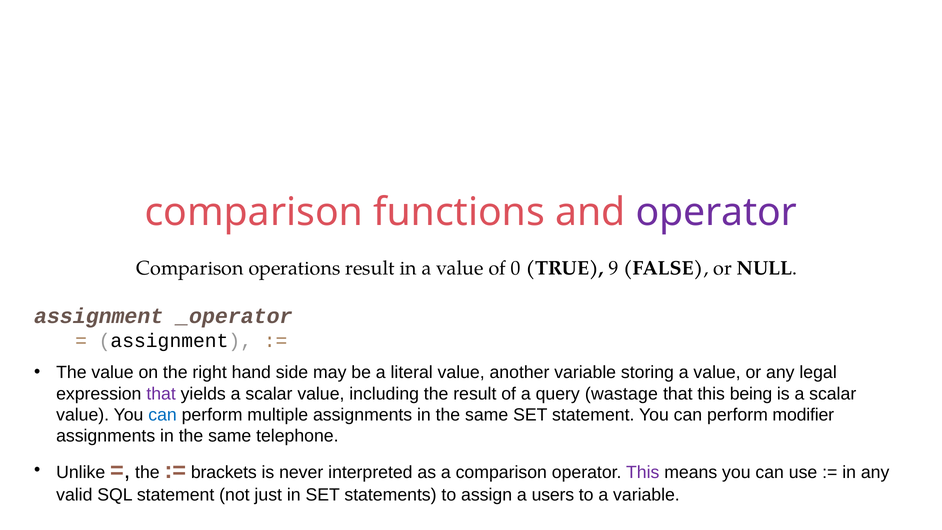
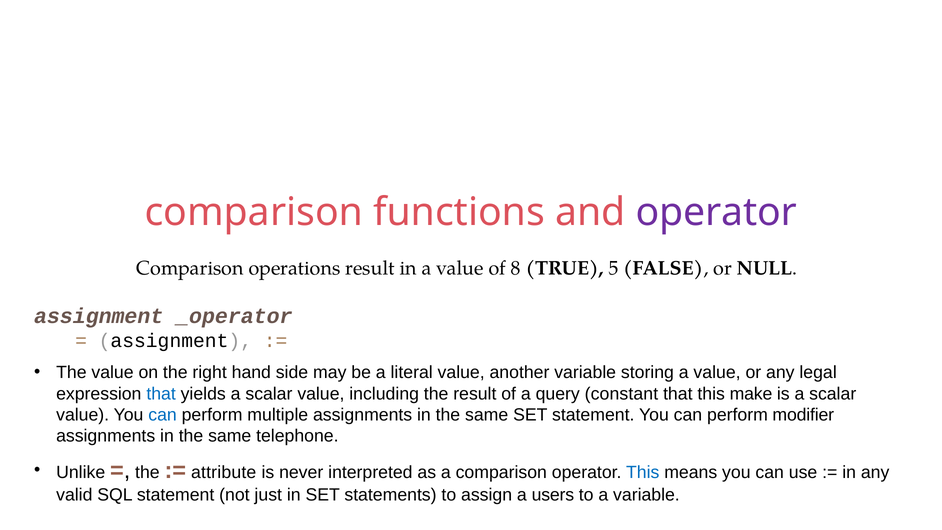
0: 0 -> 8 (516, 268)
9: 9 -> 5 (614, 268)
that colour: purple -> blue (161, 394)
wastage: wastage -> constant (621, 394)
being: being -> make (751, 394)
brackets: brackets -> attribute (224, 473)
This colour: purple -> blue (643, 473)
